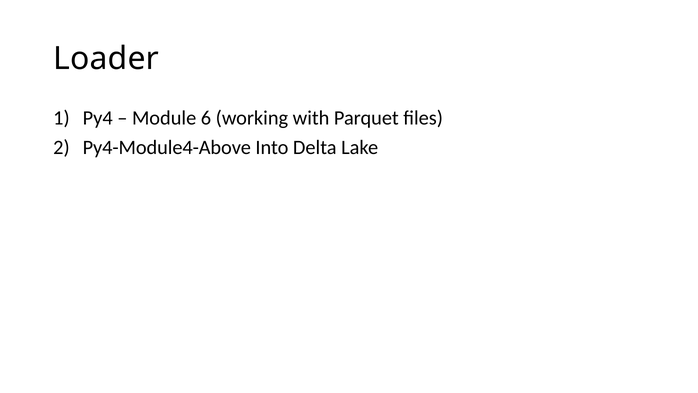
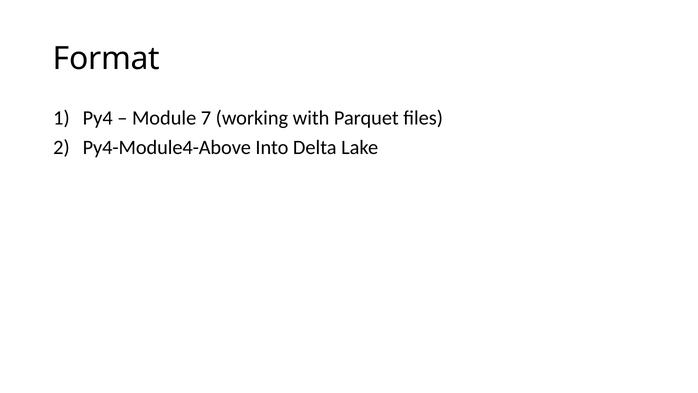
Loader: Loader -> Format (106, 59)
6: 6 -> 7 (206, 118)
